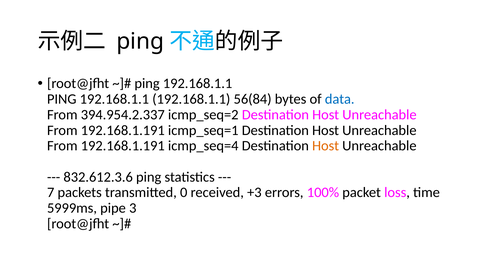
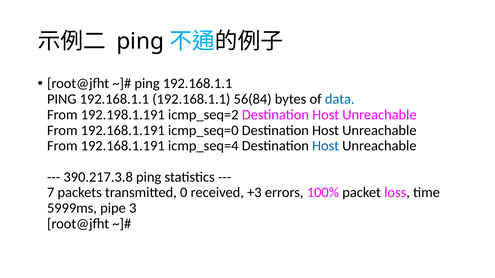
394.954.2.337: 394.954.2.337 -> 192.198.1.191 (123, 115)
icmp_seq=1: icmp_seq=1 -> icmp_seq=0 (203, 130)
Host colour: orange -> blue (326, 146)
832.612.3.6: 832.612.3.6 -> 390.217.3.8 (98, 177)
